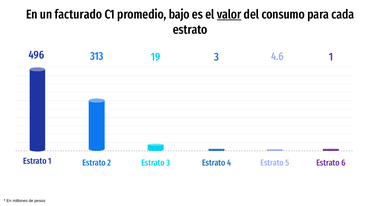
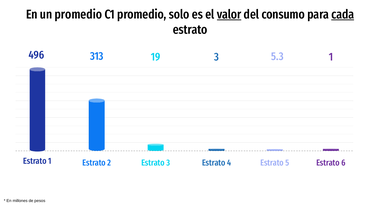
un facturado: facturado -> promedio (78, 14)
bajo: bajo -> solo (179, 14)
cada underline: none -> present (343, 14)
4.6: 4.6 -> 5.3 (277, 56)
